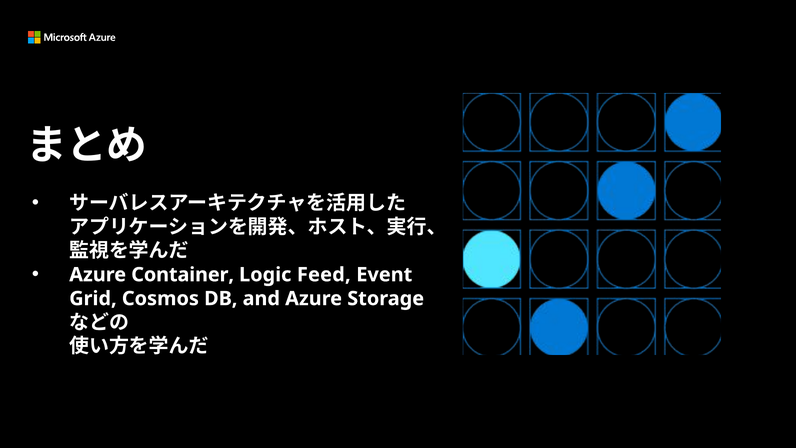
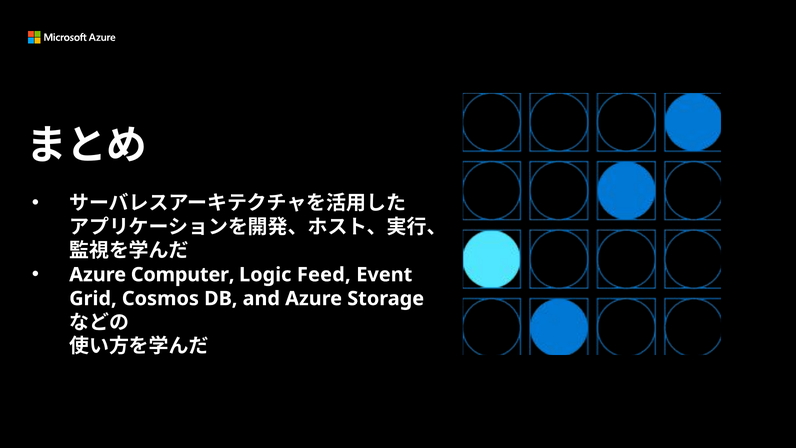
Container: Container -> Computer (183, 275)
